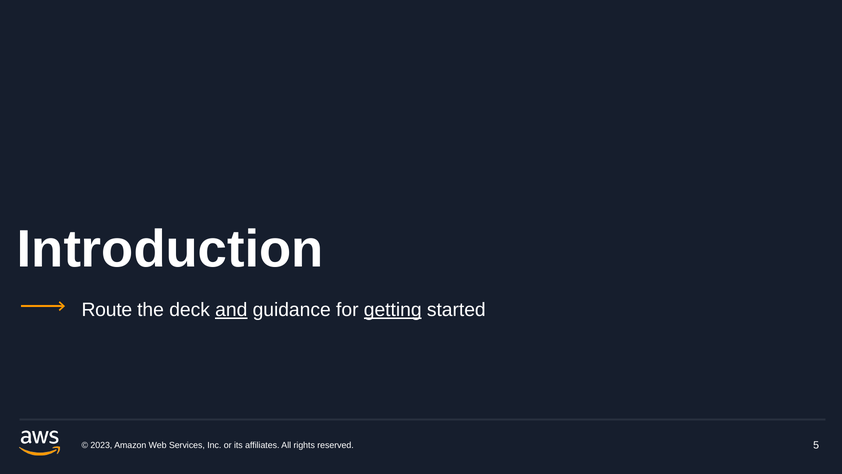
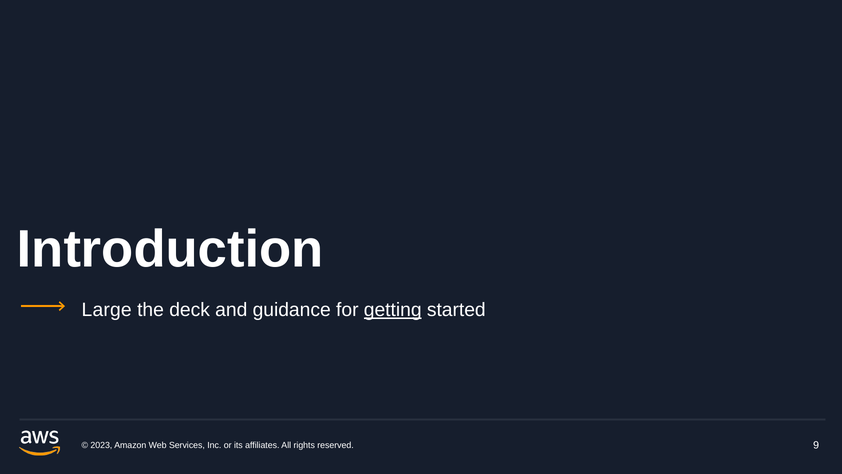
Route: Route -> Large (107, 310)
and underline: present -> none (231, 310)
5: 5 -> 9 (816, 445)
